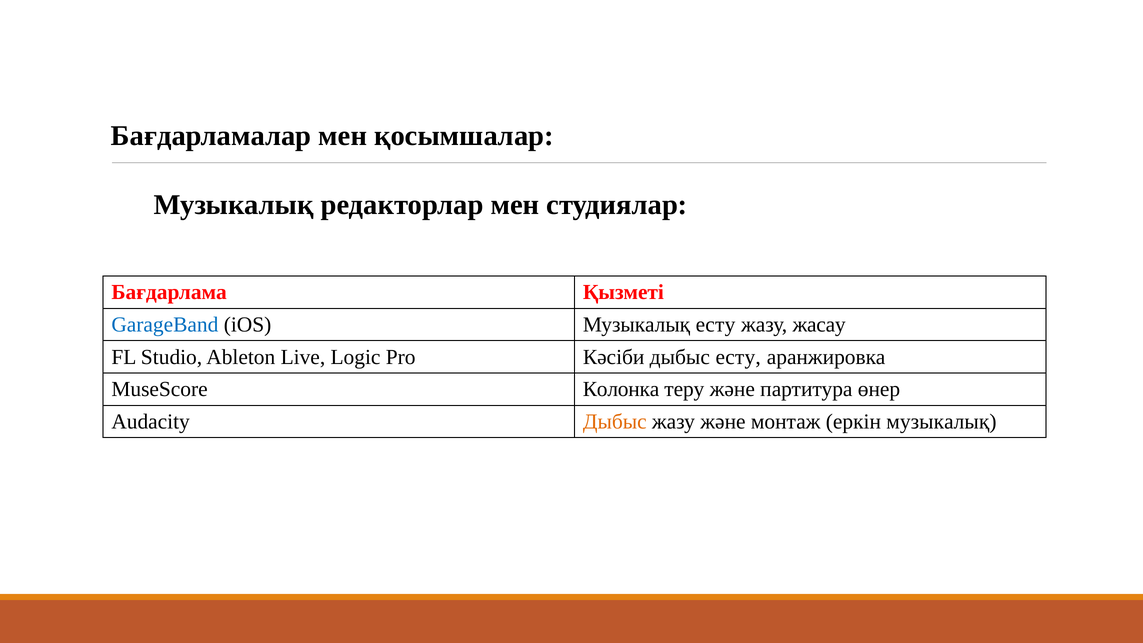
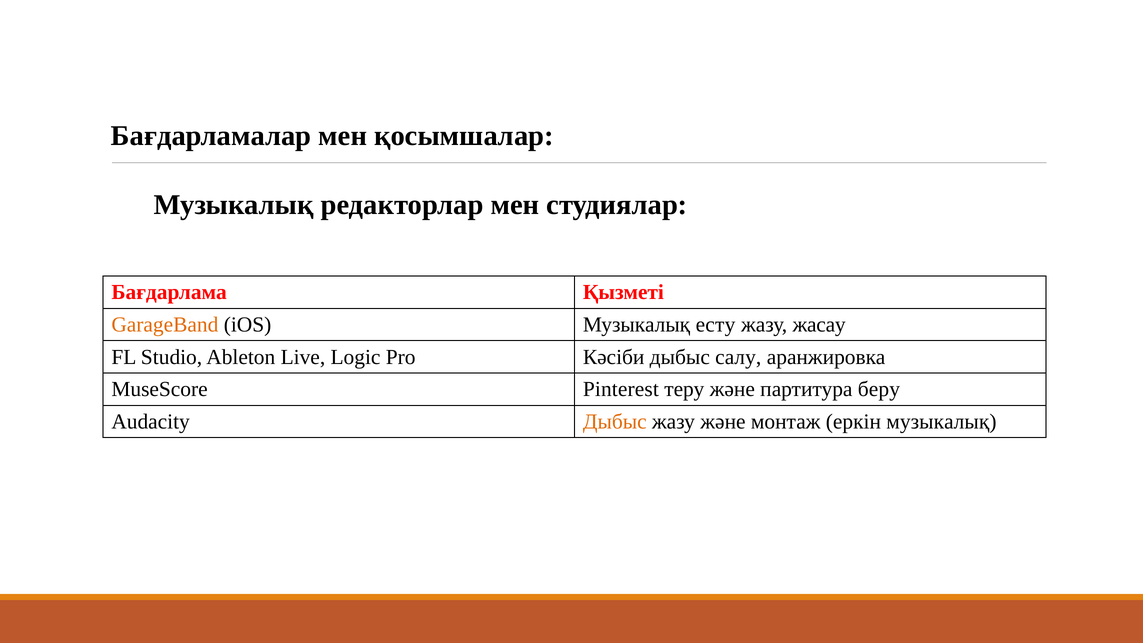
GarageBand colour: blue -> orange (165, 325)
дыбыс есту: есту -> салу (738, 357)
Колонка: Колонка -> Pinterest (621, 389)
өнер: өнер -> беру (879, 389)
